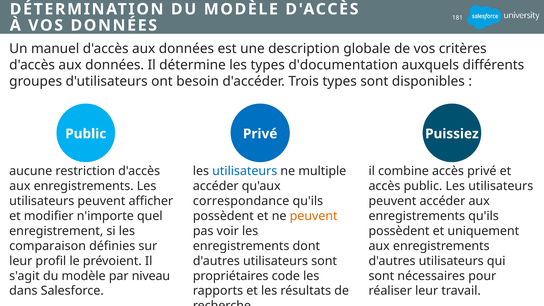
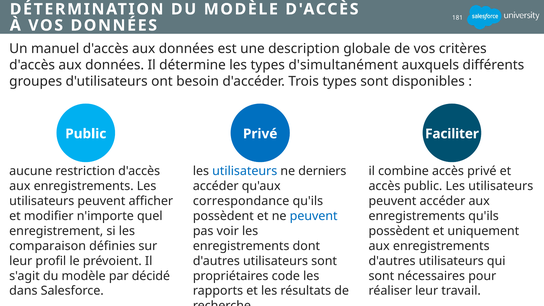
d'documentation: d'documentation -> d'simultanément (343, 65)
Puissiez: Puissiez -> Faciliter (452, 134)
multiple: multiple -> derniers (322, 171)
peuvent colour: orange -> blue (314, 216)
niveau: niveau -> décidé (151, 276)
